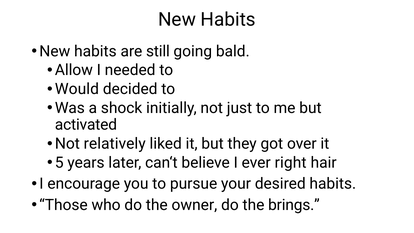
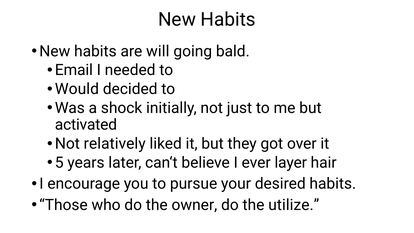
still: still -> will (158, 51)
Allow: Allow -> Email (74, 70)
right: right -> layer (291, 163)
brings: brings -> utilize (294, 205)
